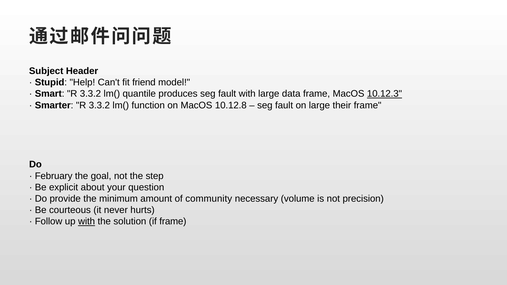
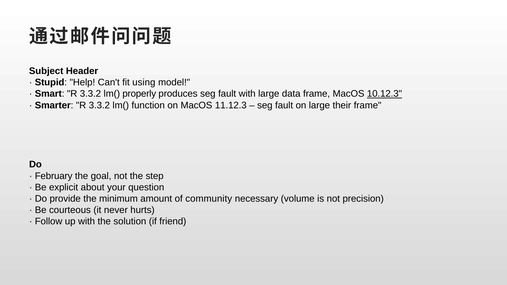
friend: friend -> using (144, 83)
quantile: quantile -> properly (139, 94)
10.12.8: 10.12.8 -> 11.12.3 (231, 105)
with underline: present -> none (87, 222)
if frame: frame -> friend (173, 222)
